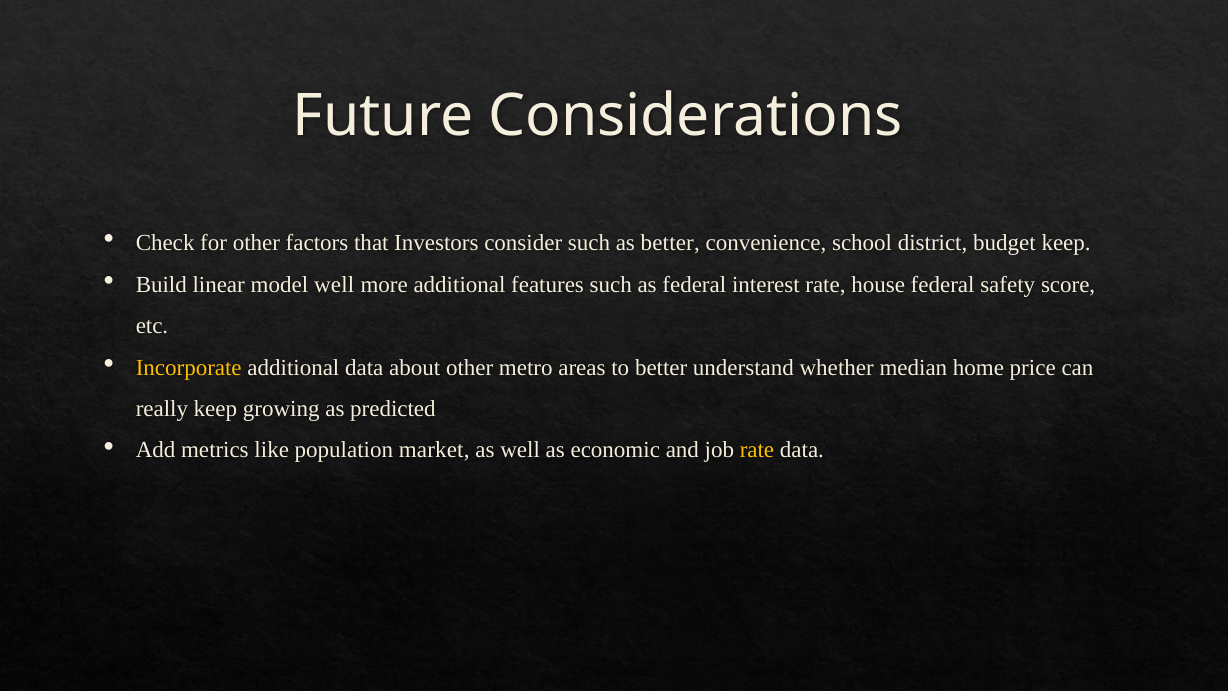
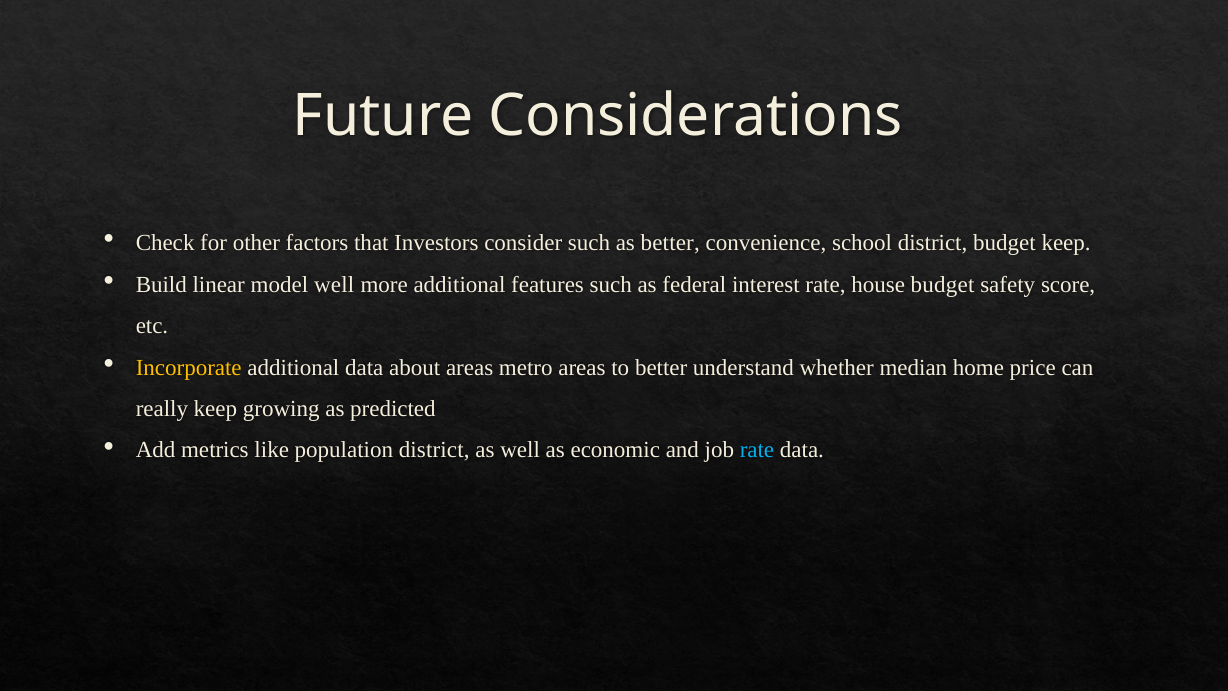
house federal: federal -> budget (943, 284)
about other: other -> areas (470, 367)
population market: market -> district (434, 450)
rate colour: yellow -> light blue (757, 450)
